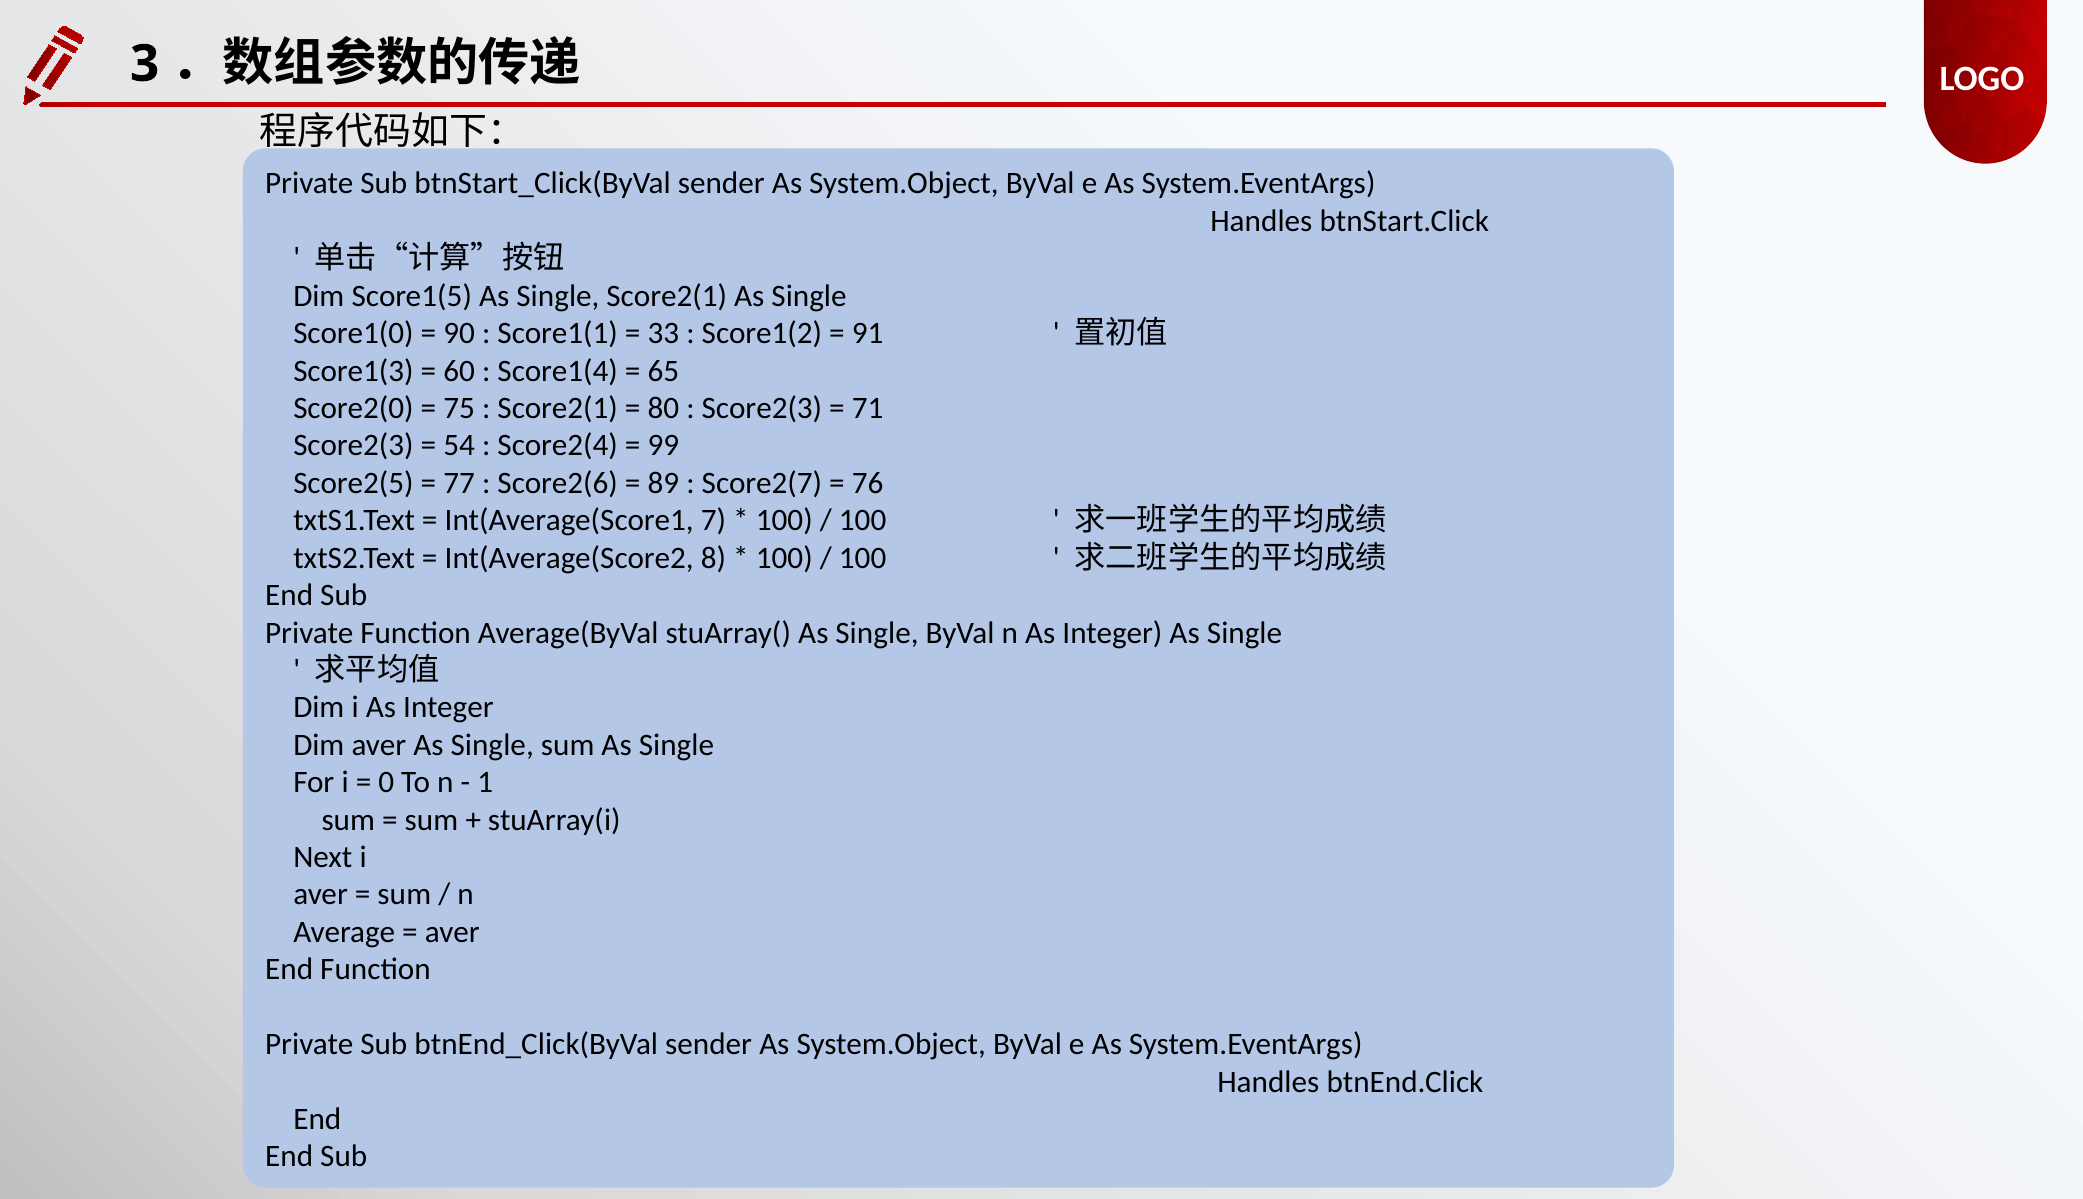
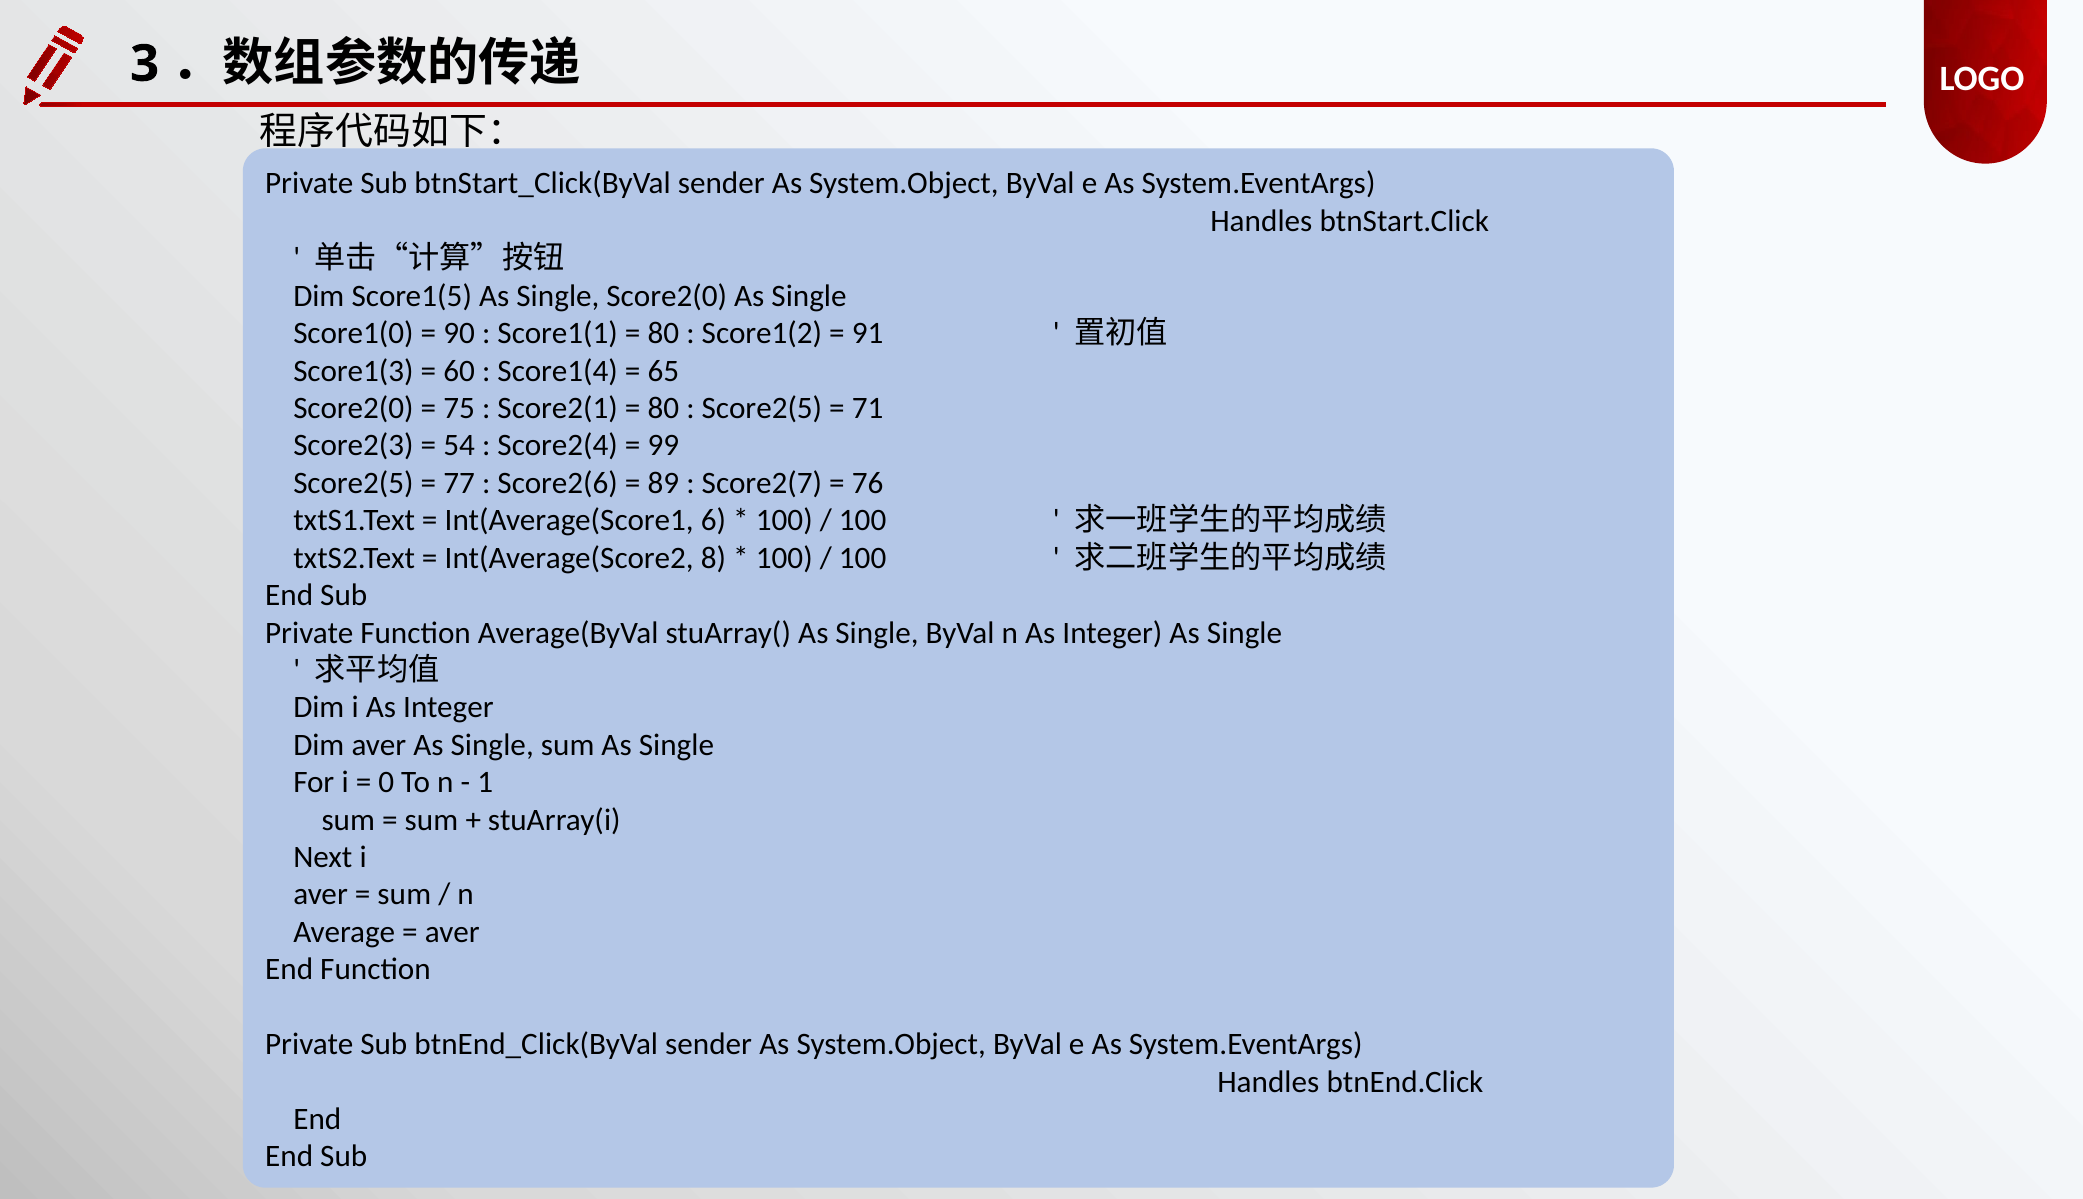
Single Score2(1: Score2(1 -> Score2(0 (667, 296)
33: 33 -> 80 (663, 333)
Score2(3: Score2(3 -> Score2(5 (762, 408)
7: 7 -> 6 (713, 521)
